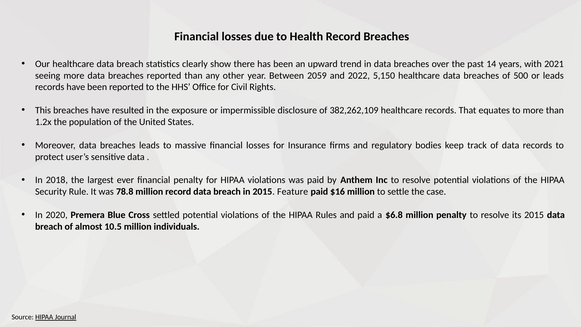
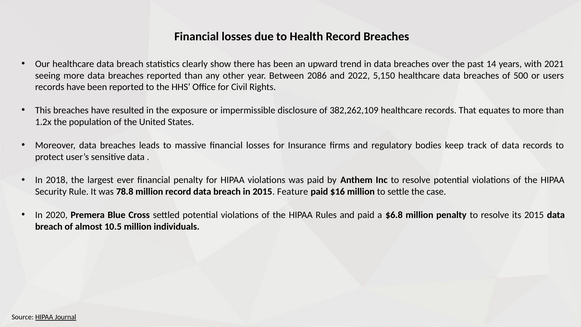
2059: 2059 -> 2086 (317, 75)
or leads: leads -> users (553, 75)
